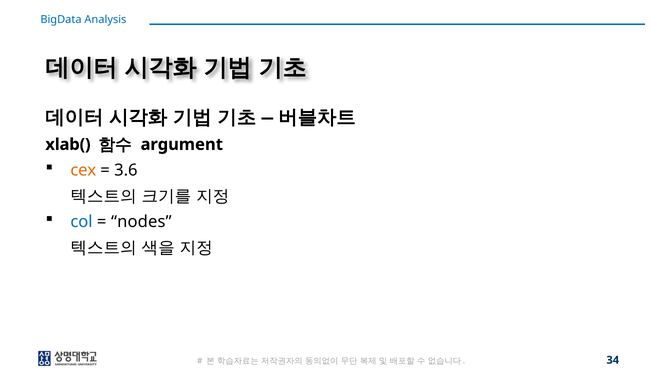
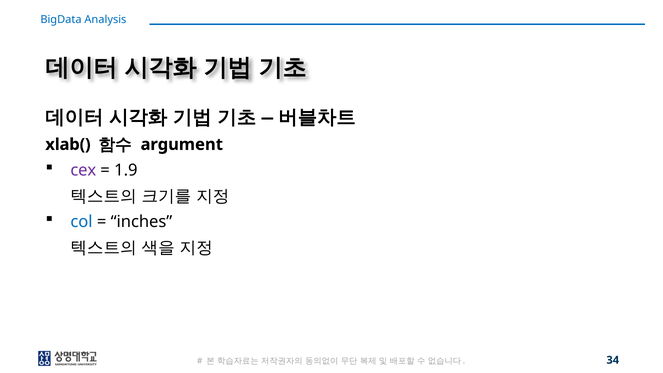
cex colour: orange -> purple (83, 170)
3.6: 3.6 -> 1.9 (126, 170)
nodes: nodes -> inches (141, 222)
